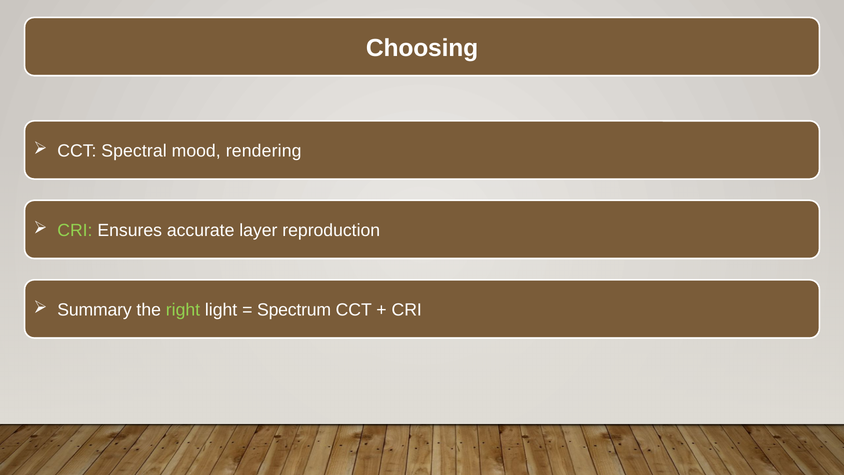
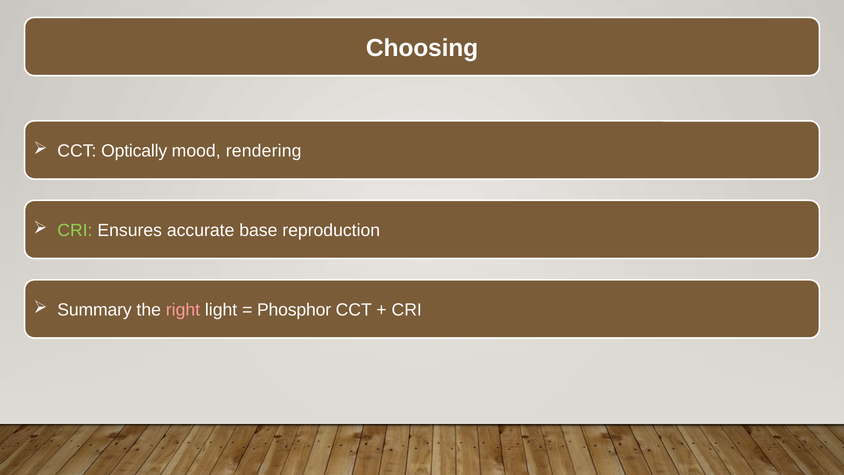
Spectral: Spectral -> Optically (134, 151)
layer: layer -> base (258, 231)
right colour: light green -> pink (183, 310)
Spectrum: Spectrum -> Phosphor (294, 310)
